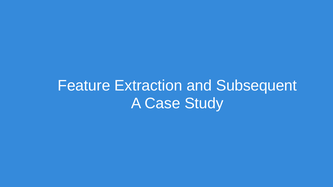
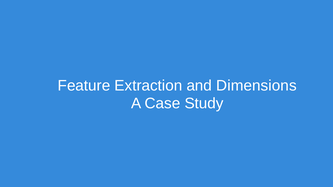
Subsequent: Subsequent -> Dimensions (256, 86)
